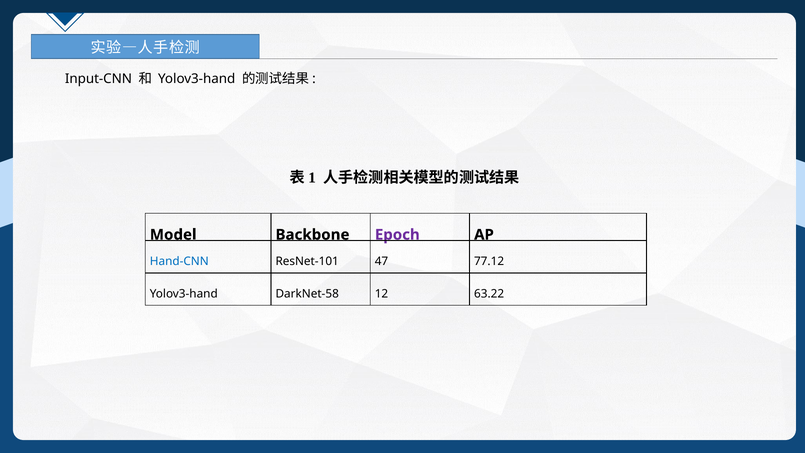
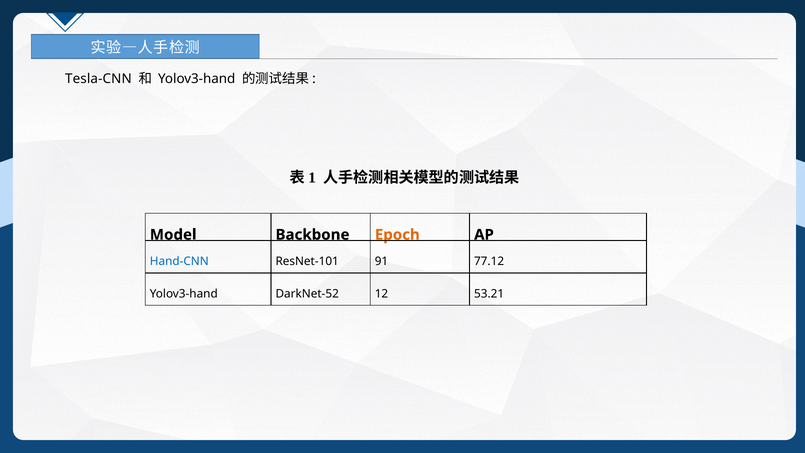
Input-CNN: Input-CNN -> Tesla-CNN (98, 79)
Epoch colour: purple -> orange (397, 235)
47: 47 -> 91 (382, 261)
DarkNet-58: DarkNet-58 -> DarkNet-52 (307, 294)
63.22: 63.22 -> 53.21 (489, 294)
